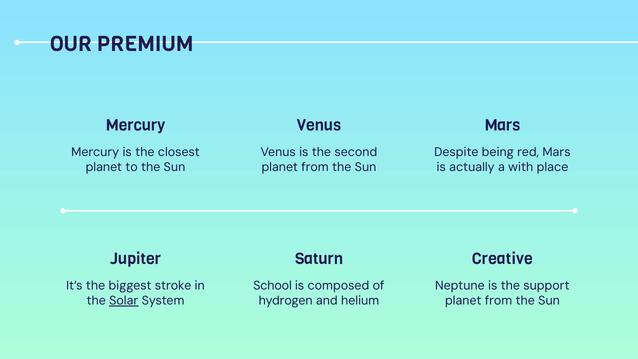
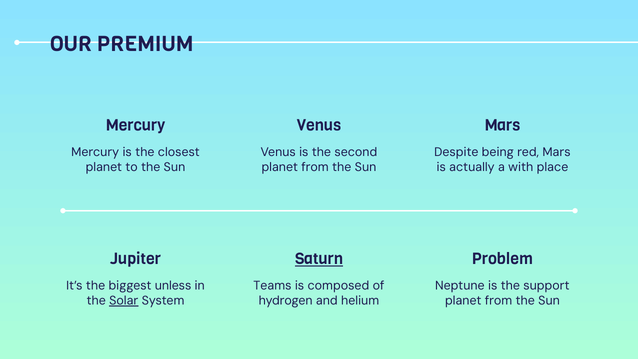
Saturn underline: none -> present (319, 259)
Creative: Creative -> Problem (502, 259)
stroke: stroke -> unless (173, 286)
School: School -> Teams (272, 286)
